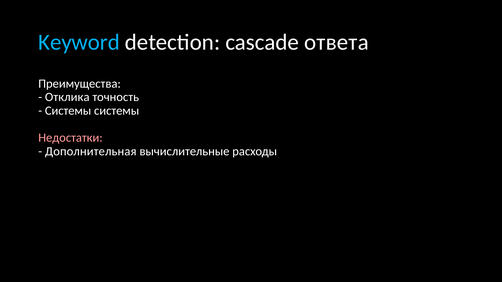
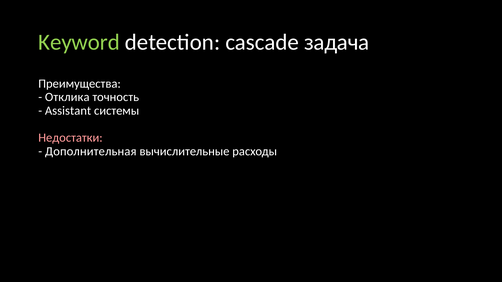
Keyword colour: light blue -> light green (79, 42)
ответа: ответа -> задача (337, 42)
Системы: Системы -> Assistant (68, 111)
